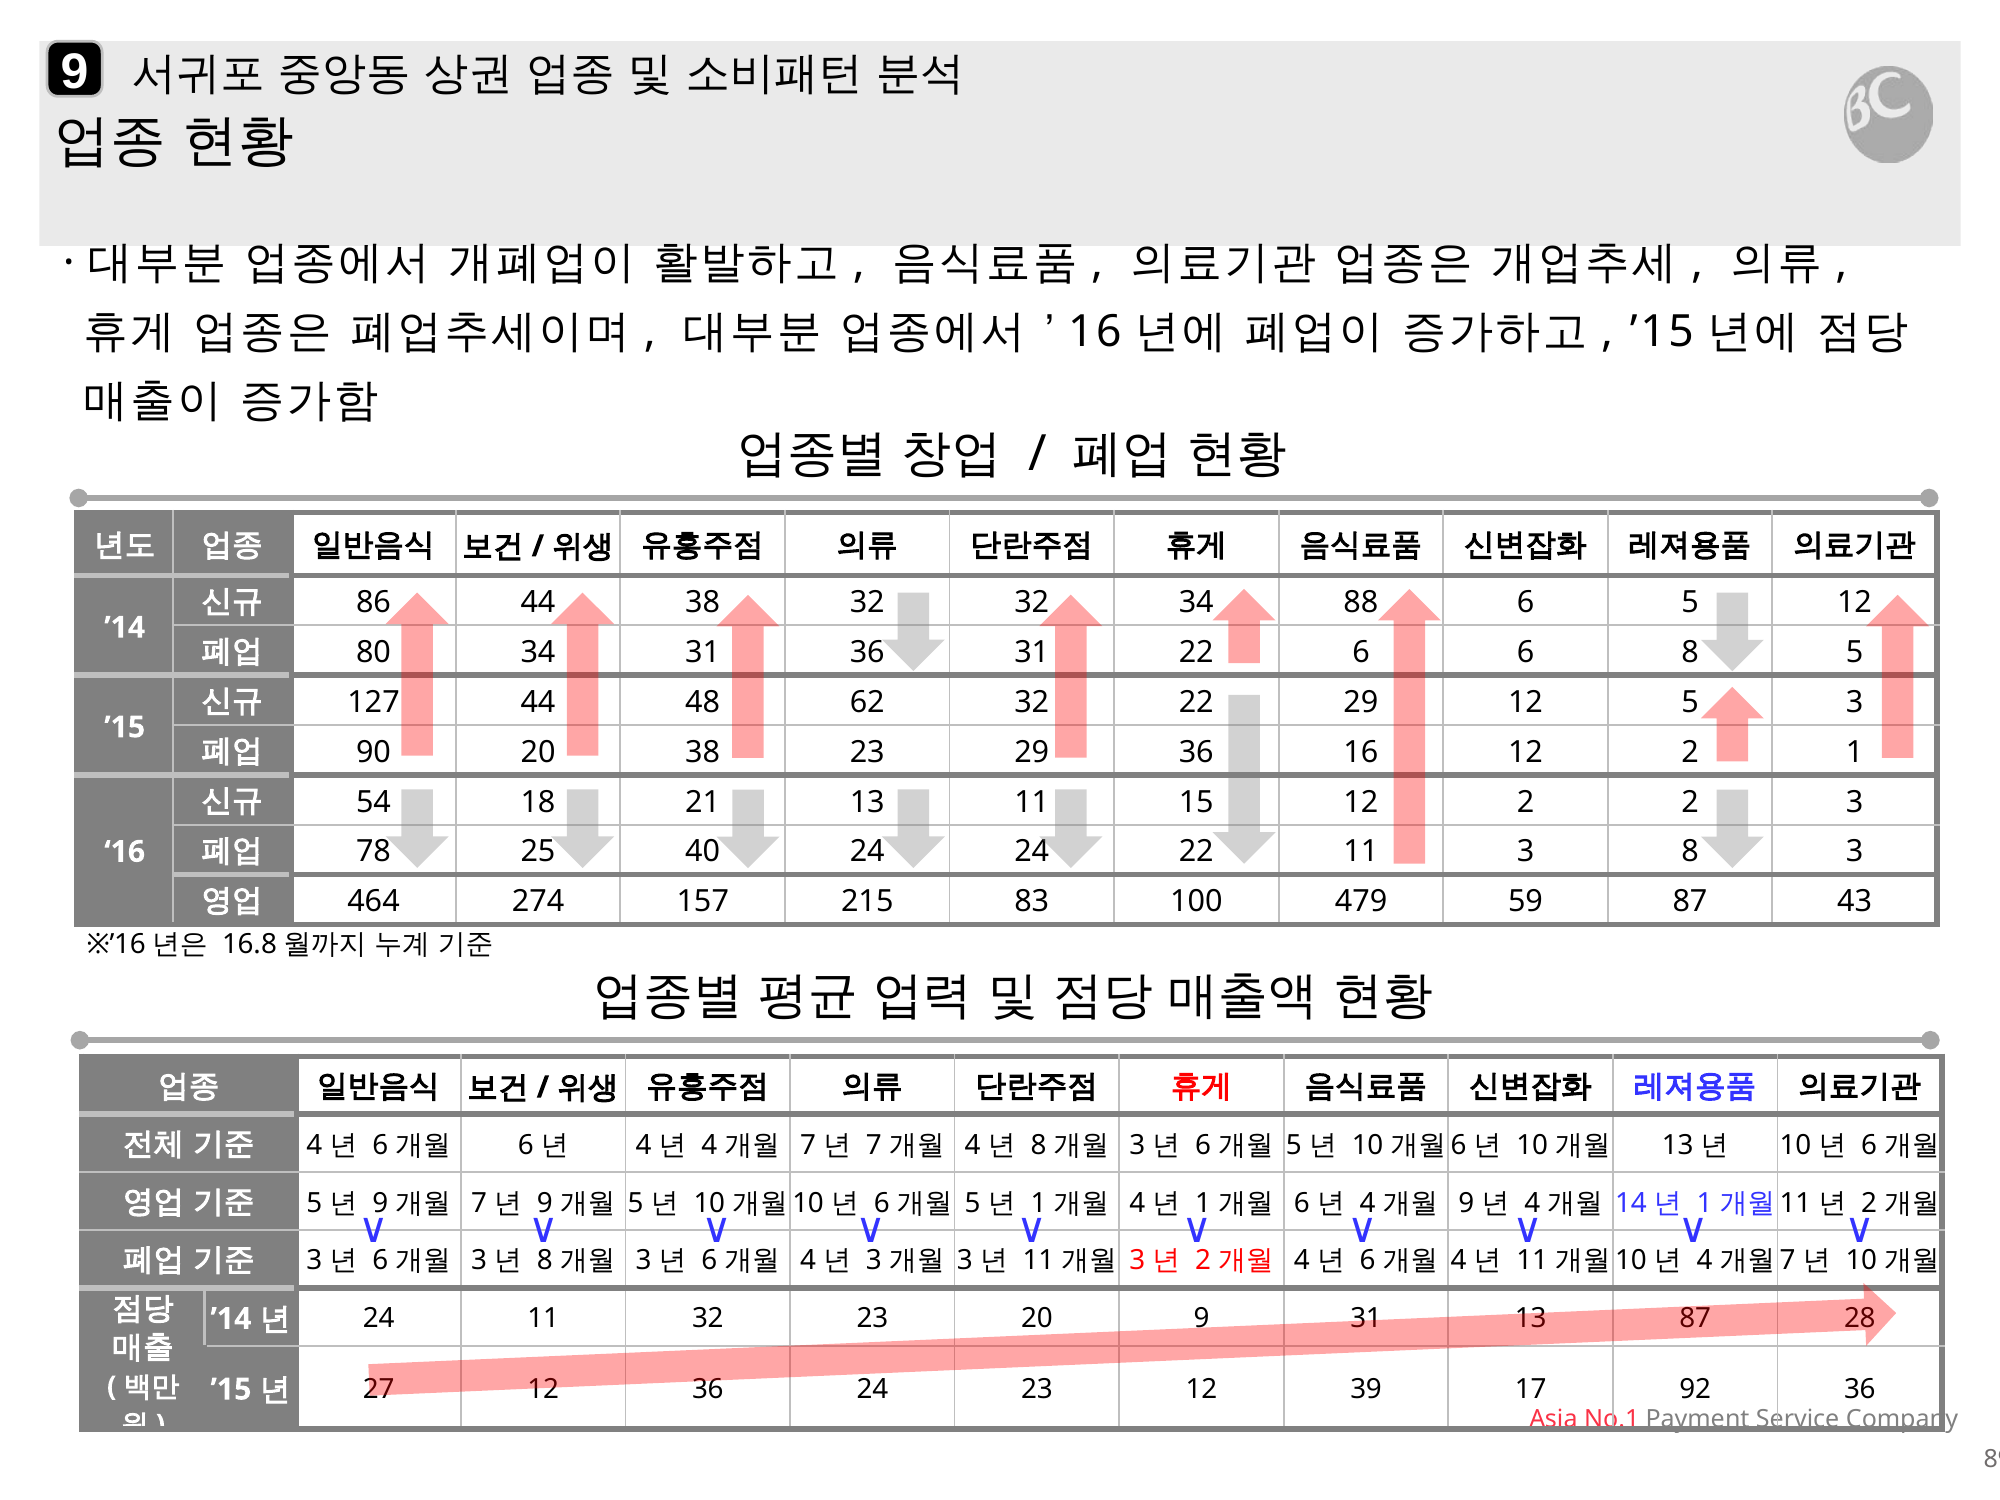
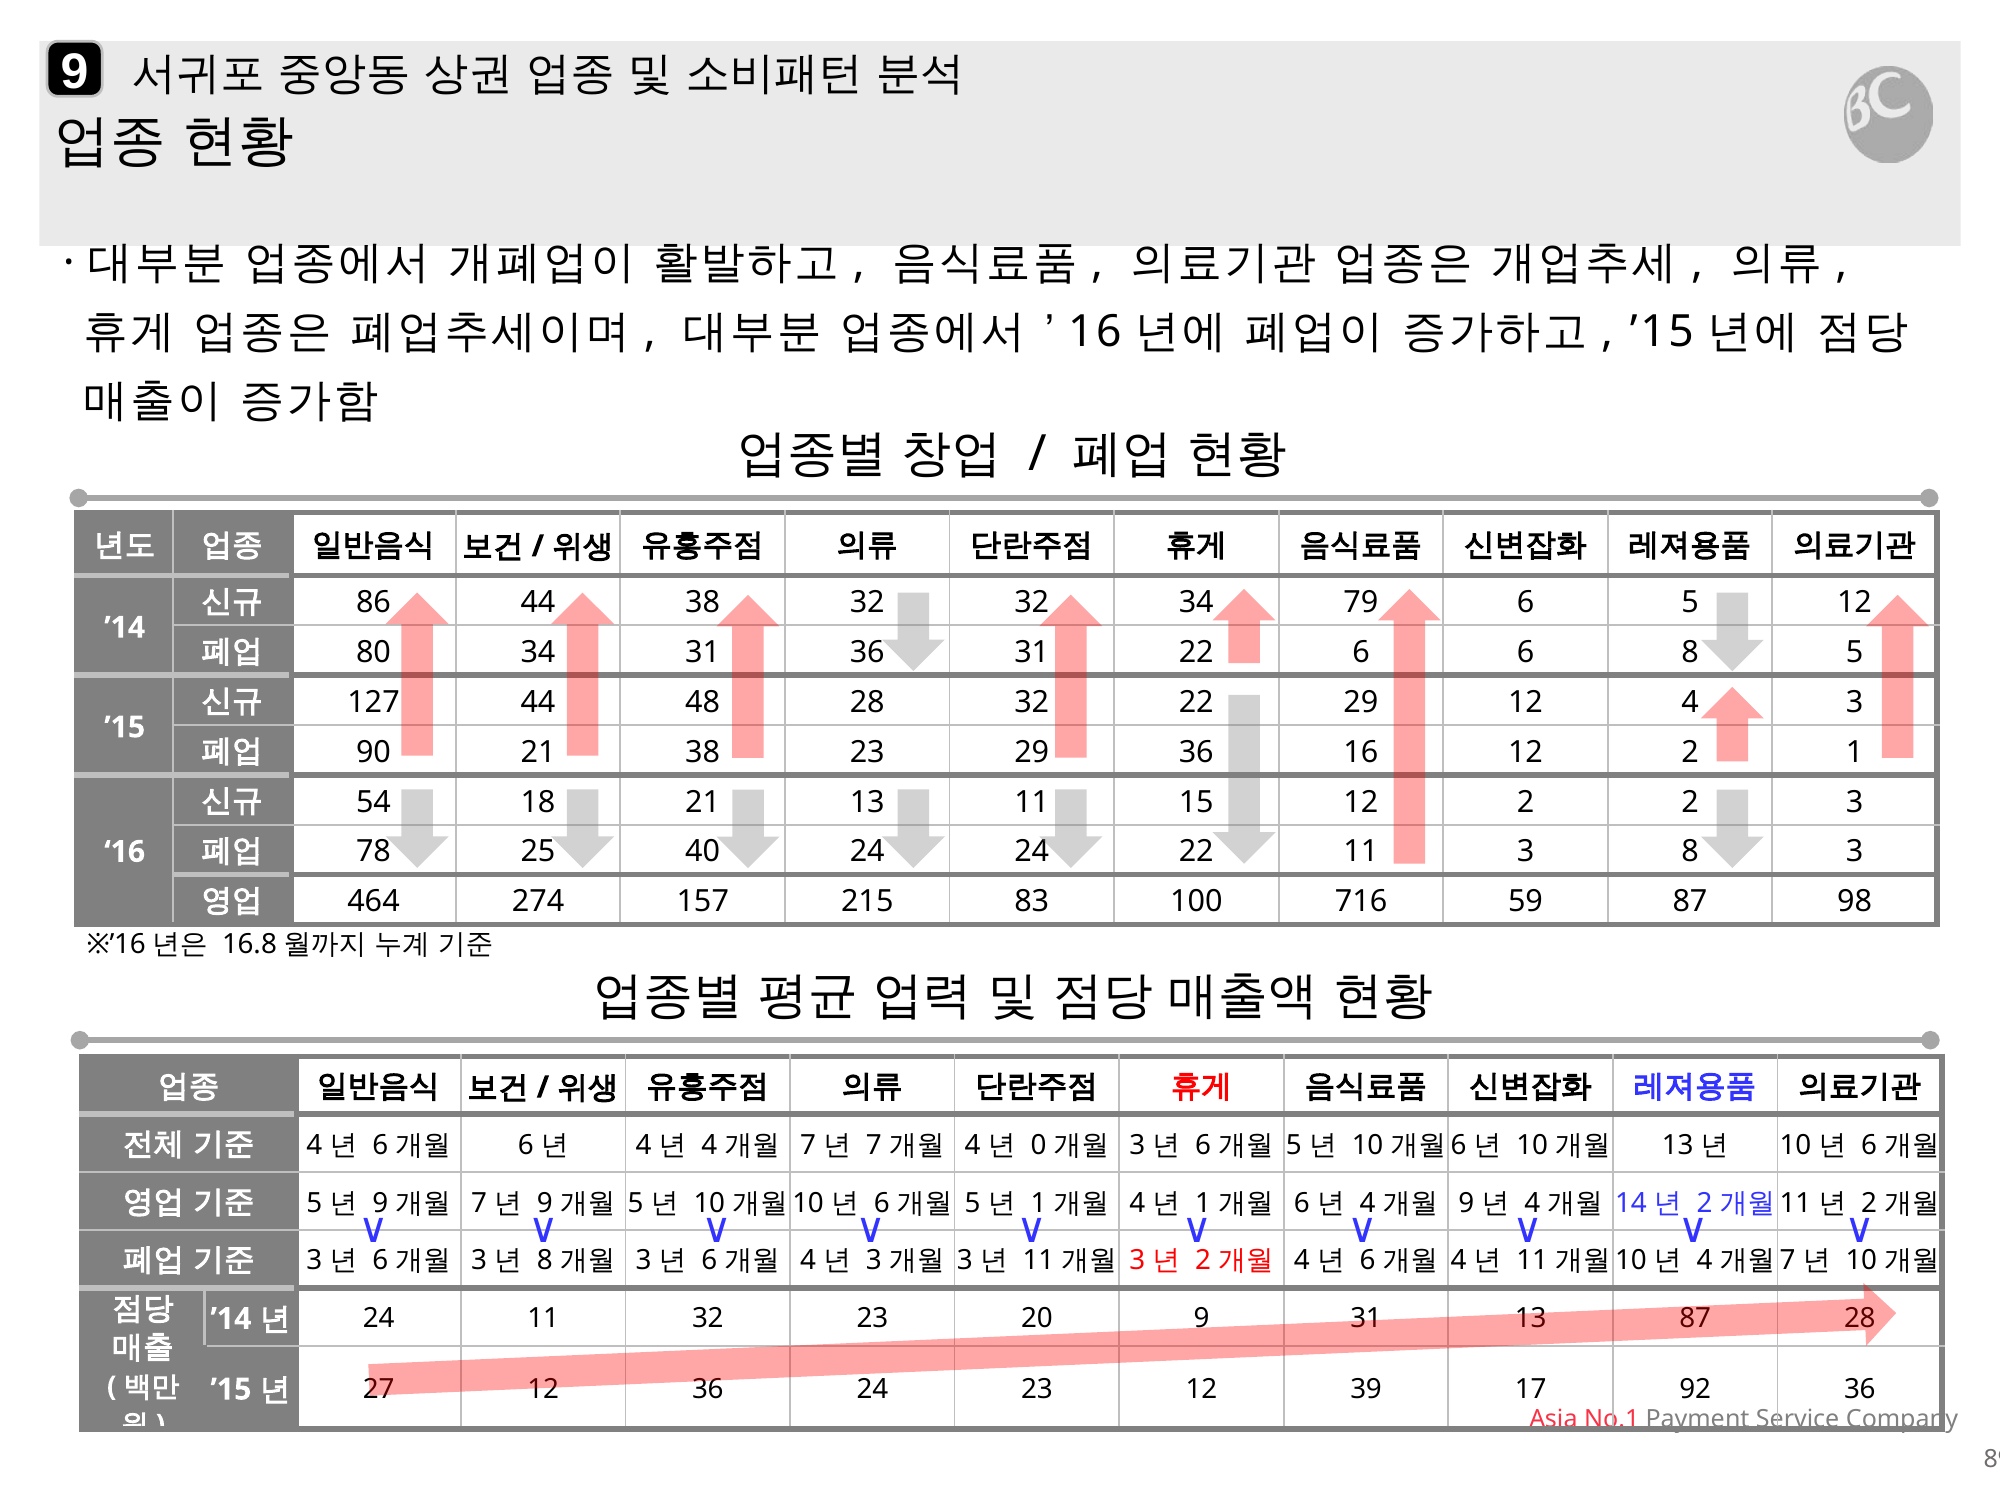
88: 88 -> 79 (1361, 603)
62: 62 -> 28 (867, 702)
12 5: 5 -> 4 (1690, 702)
90 20: 20 -> 21 (538, 752)
479: 479 -> 716 (1361, 902)
43: 43 -> 98 (1855, 902)
8: 8 -> 0 (1038, 1145)
1: 1 -> 2 (1705, 1203)
